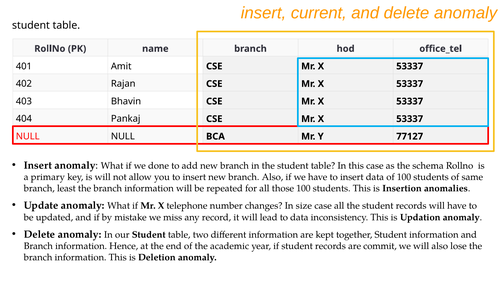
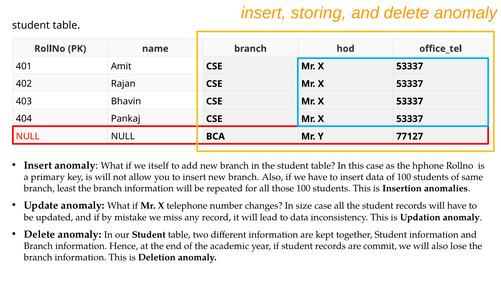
current: current -> storing (319, 13)
done: done -> itself (158, 166)
schema: schema -> hphone (428, 166)
